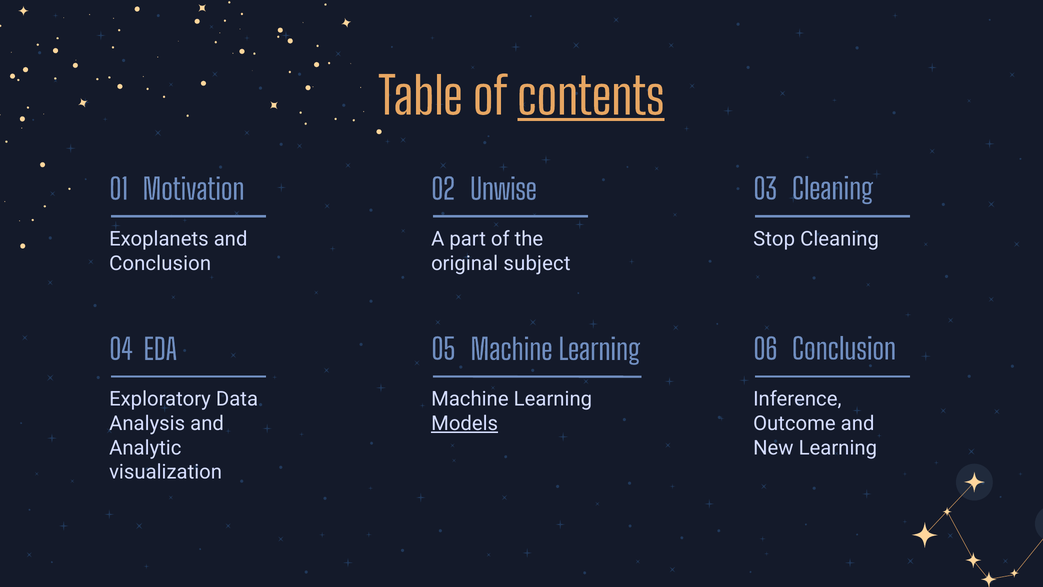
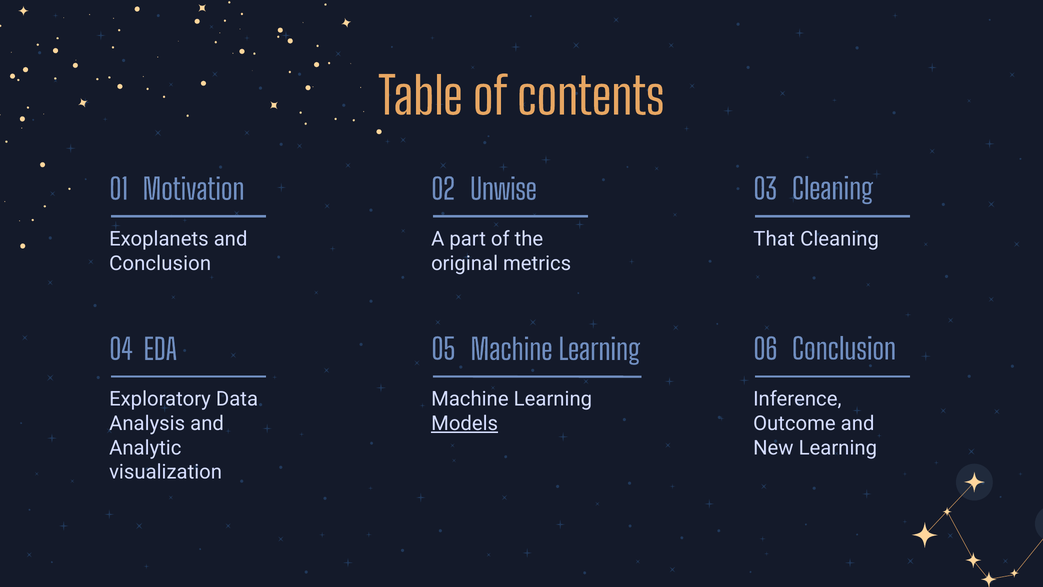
contents underline: present -> none (591, 98)
Stop: Stop -> That (774, 239)
subject: subject -> metrics (537, 263)
